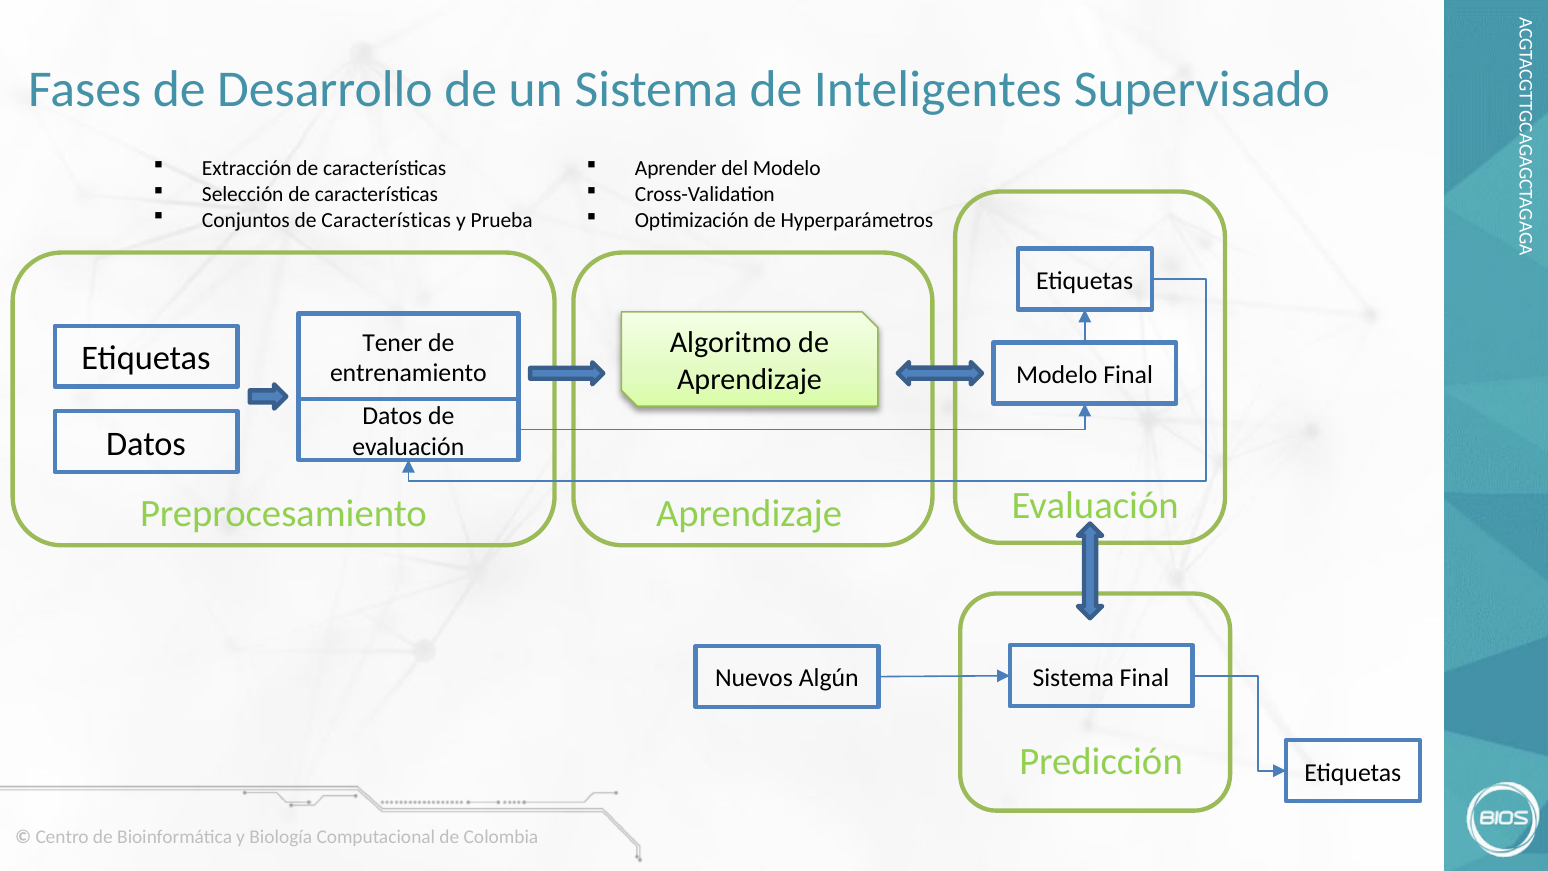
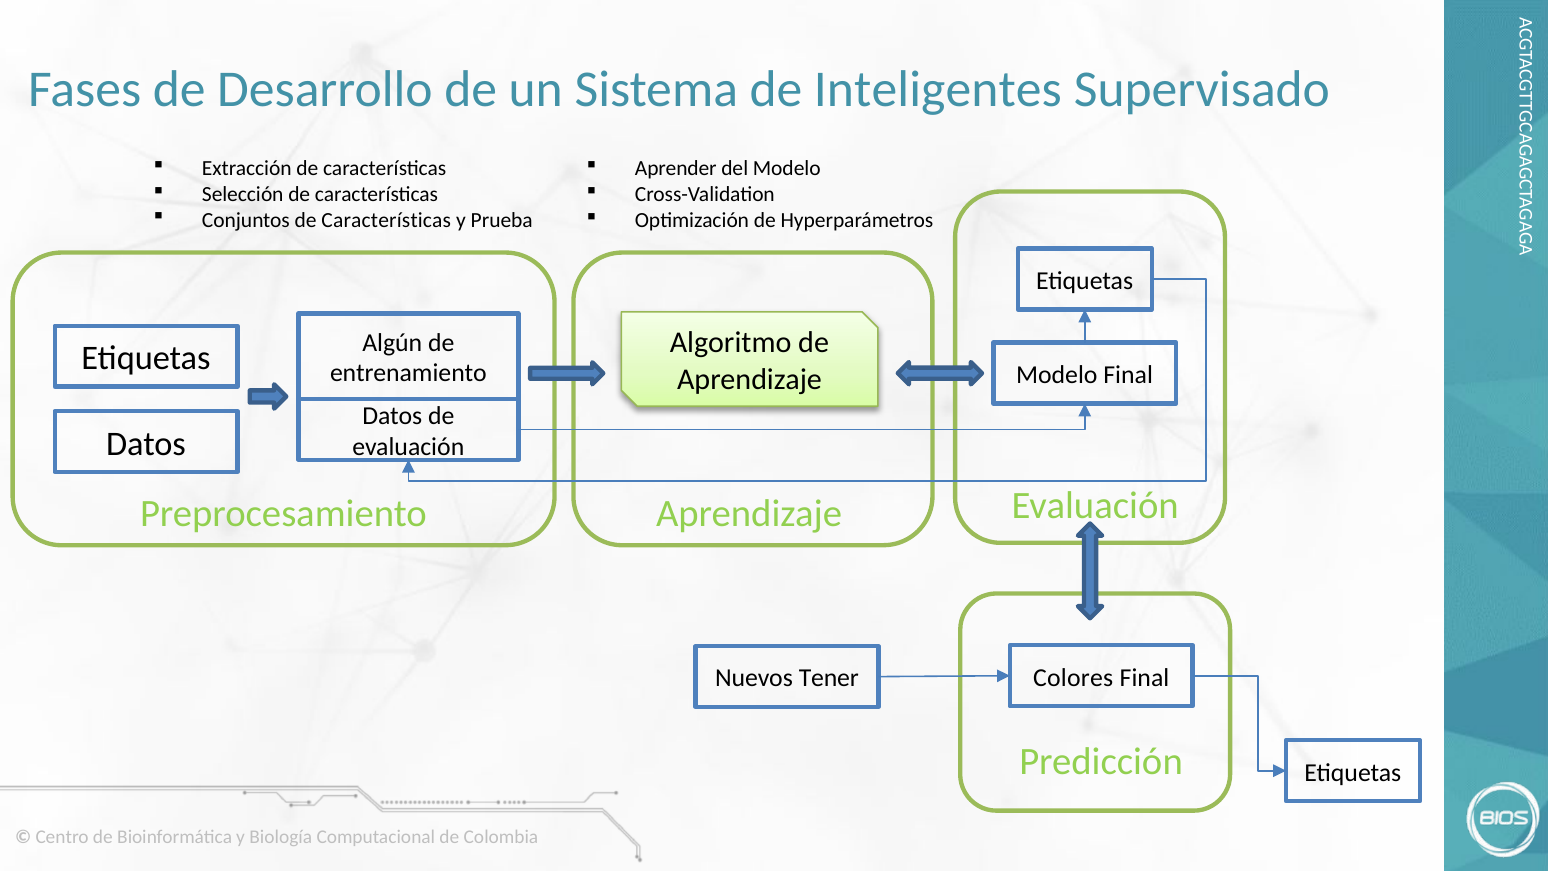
Tener: Tener -> Algún (392, 342)
Sistema: Sistema -> Colores (1073, 677)
Algún: Algún -> Tener (829, 678)
